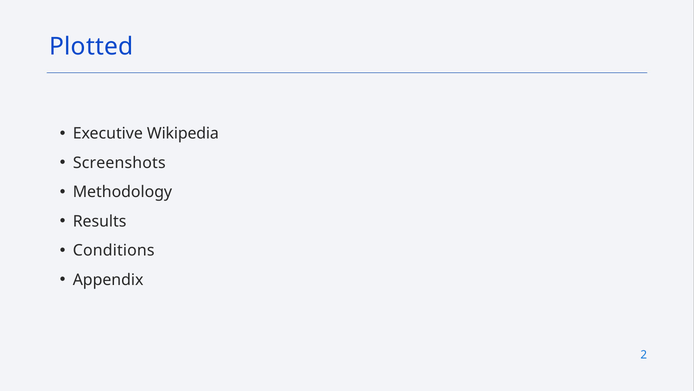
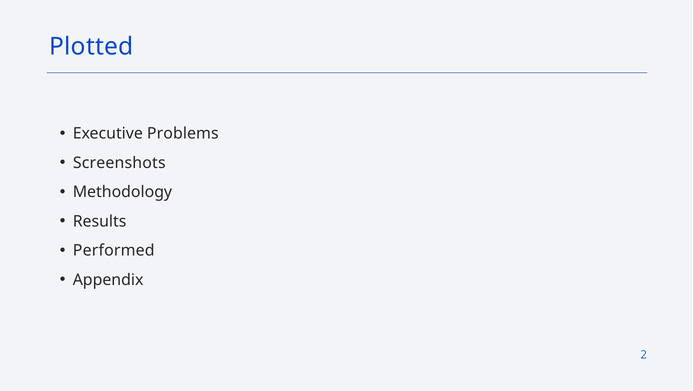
Wikipedia: Wikipedia -> Problems (183, 134)
Conditions: Conditions -> Performed (114, 250)
